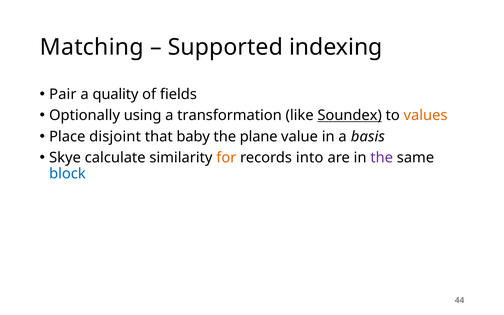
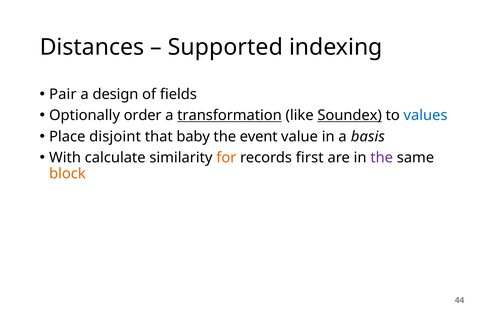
Matching: Matching -> Distances (92, 47)
quality: quality -> design (115, 94)
using: using -> order (143, 115)
transformation underline: none -> present (229, 115)
values colour: orange -> blue (426, 115)
plane: plane -> event (259, 136)
Skye: Skye -> With (65, 158)
into: into -> first (310, 158)
block colour: blue -> orange (67, 173)
